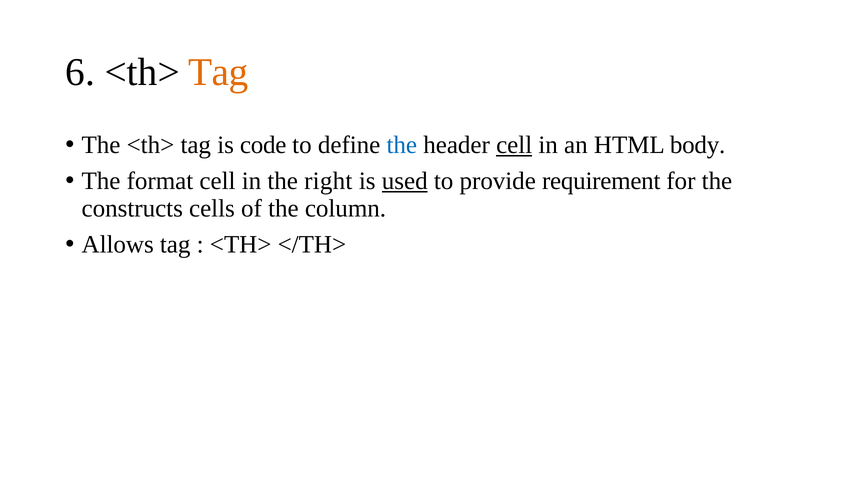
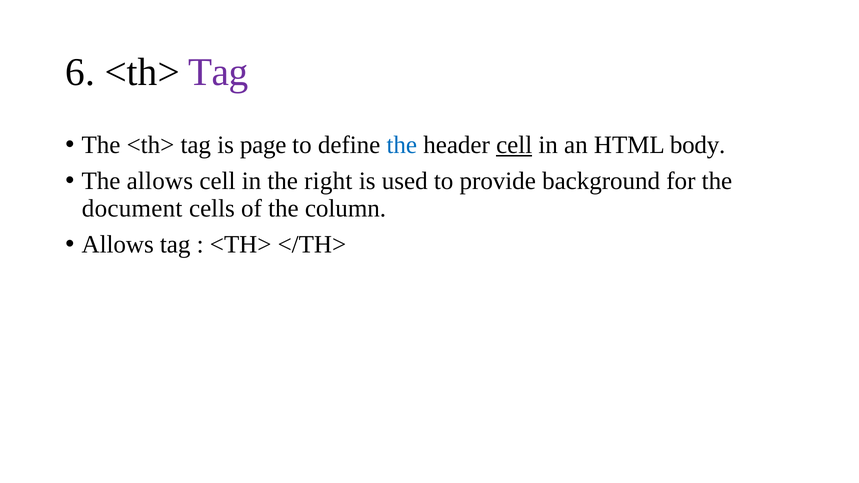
Tag colour: orange -> purple (218, 72)
code: code -> page (263, 145)
The format: format -> allows (160, 181)
used underline: present -> none (405, 181)
requirement: requirement -> background (601, 181)
constructs: constructs -> document (132, 208)
